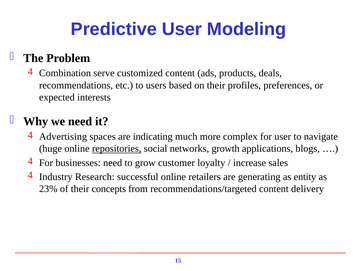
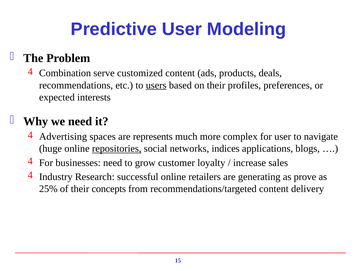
users underline: none -> present (156, 85)
indicating: indicating -> represents (153, 136)
growth: growth -> indices (226, 149)
entity: entity -> prove (305, 177)
23%: 23% -> 25% (48, 189)
